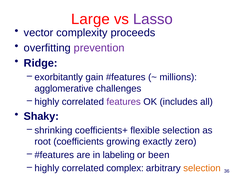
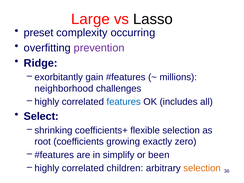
Lasso colour: purple -> black (153, 19)
vector: vector -> preset (39, 33)
proceeds: proceeds -> occurring (133, 33)
agglomerative: agglomerative -> neighborhood (64, 88)
features colour: purple -> blue (124, 102)
Shaky: Shaky -> Select (41, 116)
labeling: labeling -> simplify (119, 155)
complex: complex -> children (125, 168)
